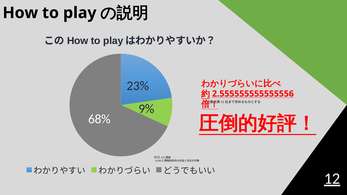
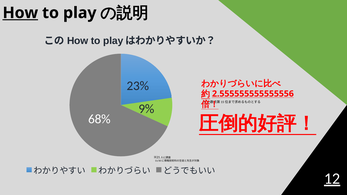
How underline: none -> present (20, 13)
